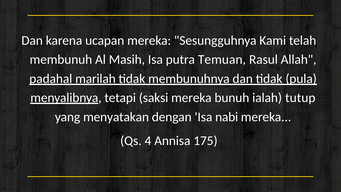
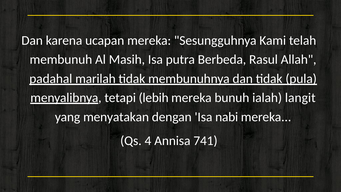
Temuan: Temuan -> Berbeda (222, 59)
saksi: saksi -> lebih (154, 98)
tutup: tutup -> langit (300, 98)
175: 175 -> 741 (205, 141)
